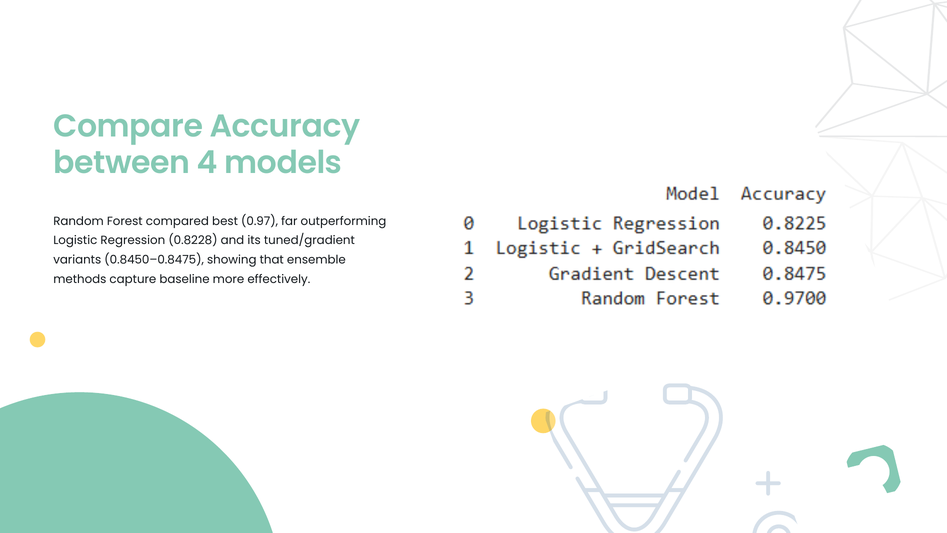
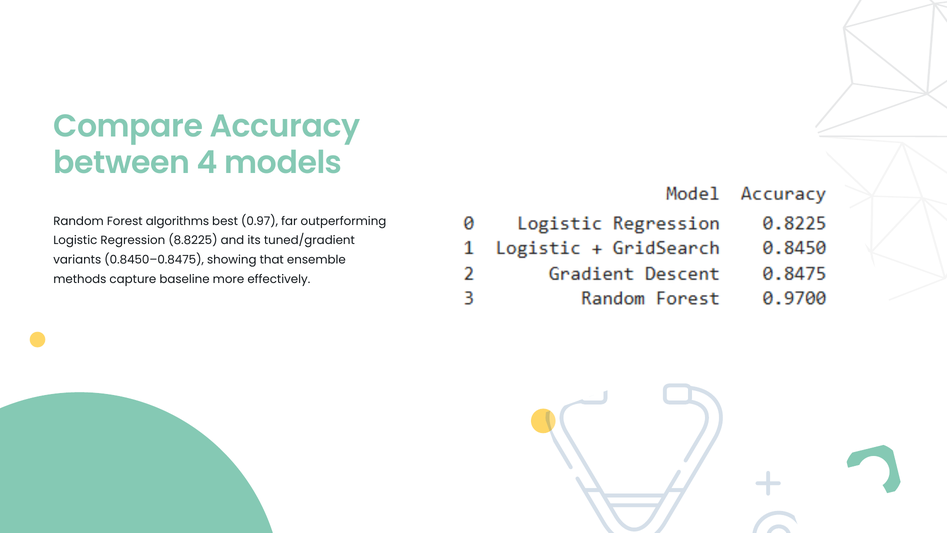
compared: compared -> algorithms (177, 221)
0.8228: 0.8228 -> 8.8225 (193, 240)
